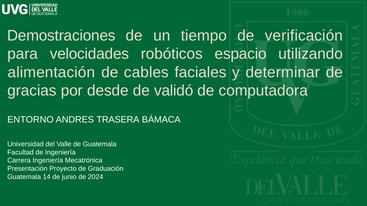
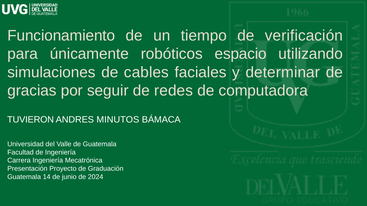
Demostraciones: Demostraciones -> Funcionamiento (61, 36)
velocidades: velocidades -> únicamente (89, 54)
alimentación: alimentación -> simulaciones (51, 72)
desde: desde -> seguir (108, 91)
validó: validó -> redes (174, 91)
ENTORNO: ENTORNO -> TUVIERON (31, 120)
TRASERA: TRASERA -> MINUTOS (118, 120)
